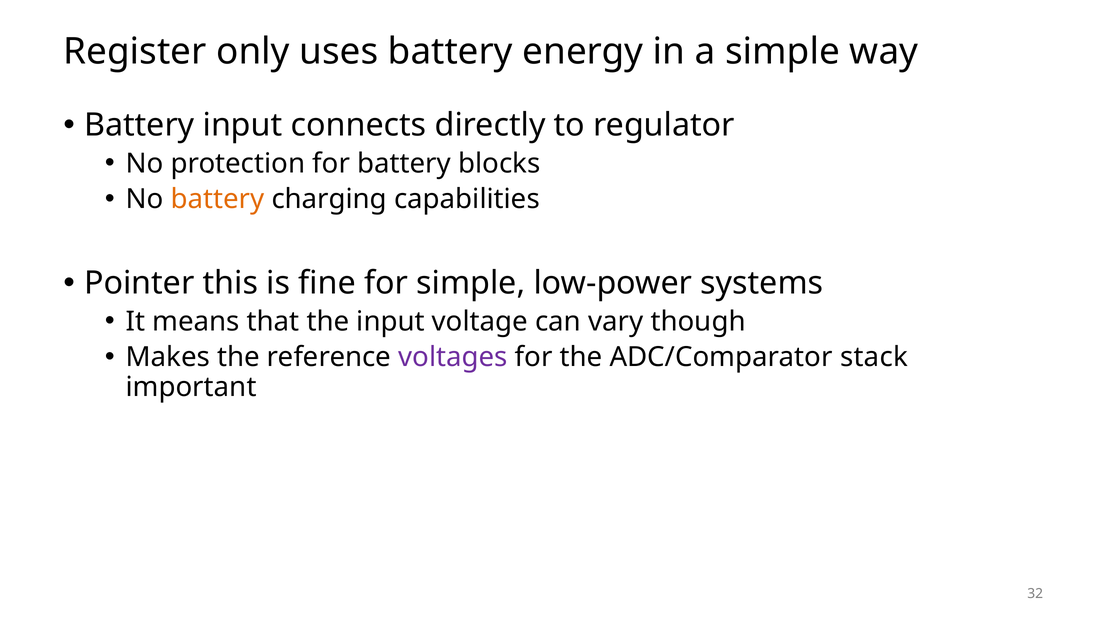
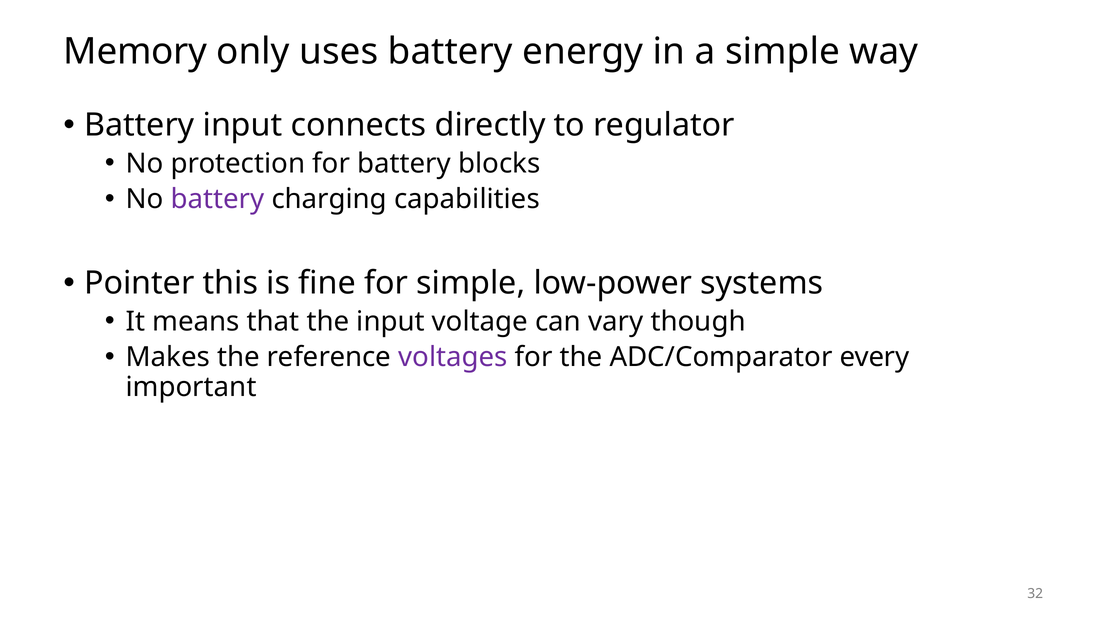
Register: Register -> Memory (135, 52)
battery colour: orange -> purple (218, 199)
stack: stack -> every (874, 357)
